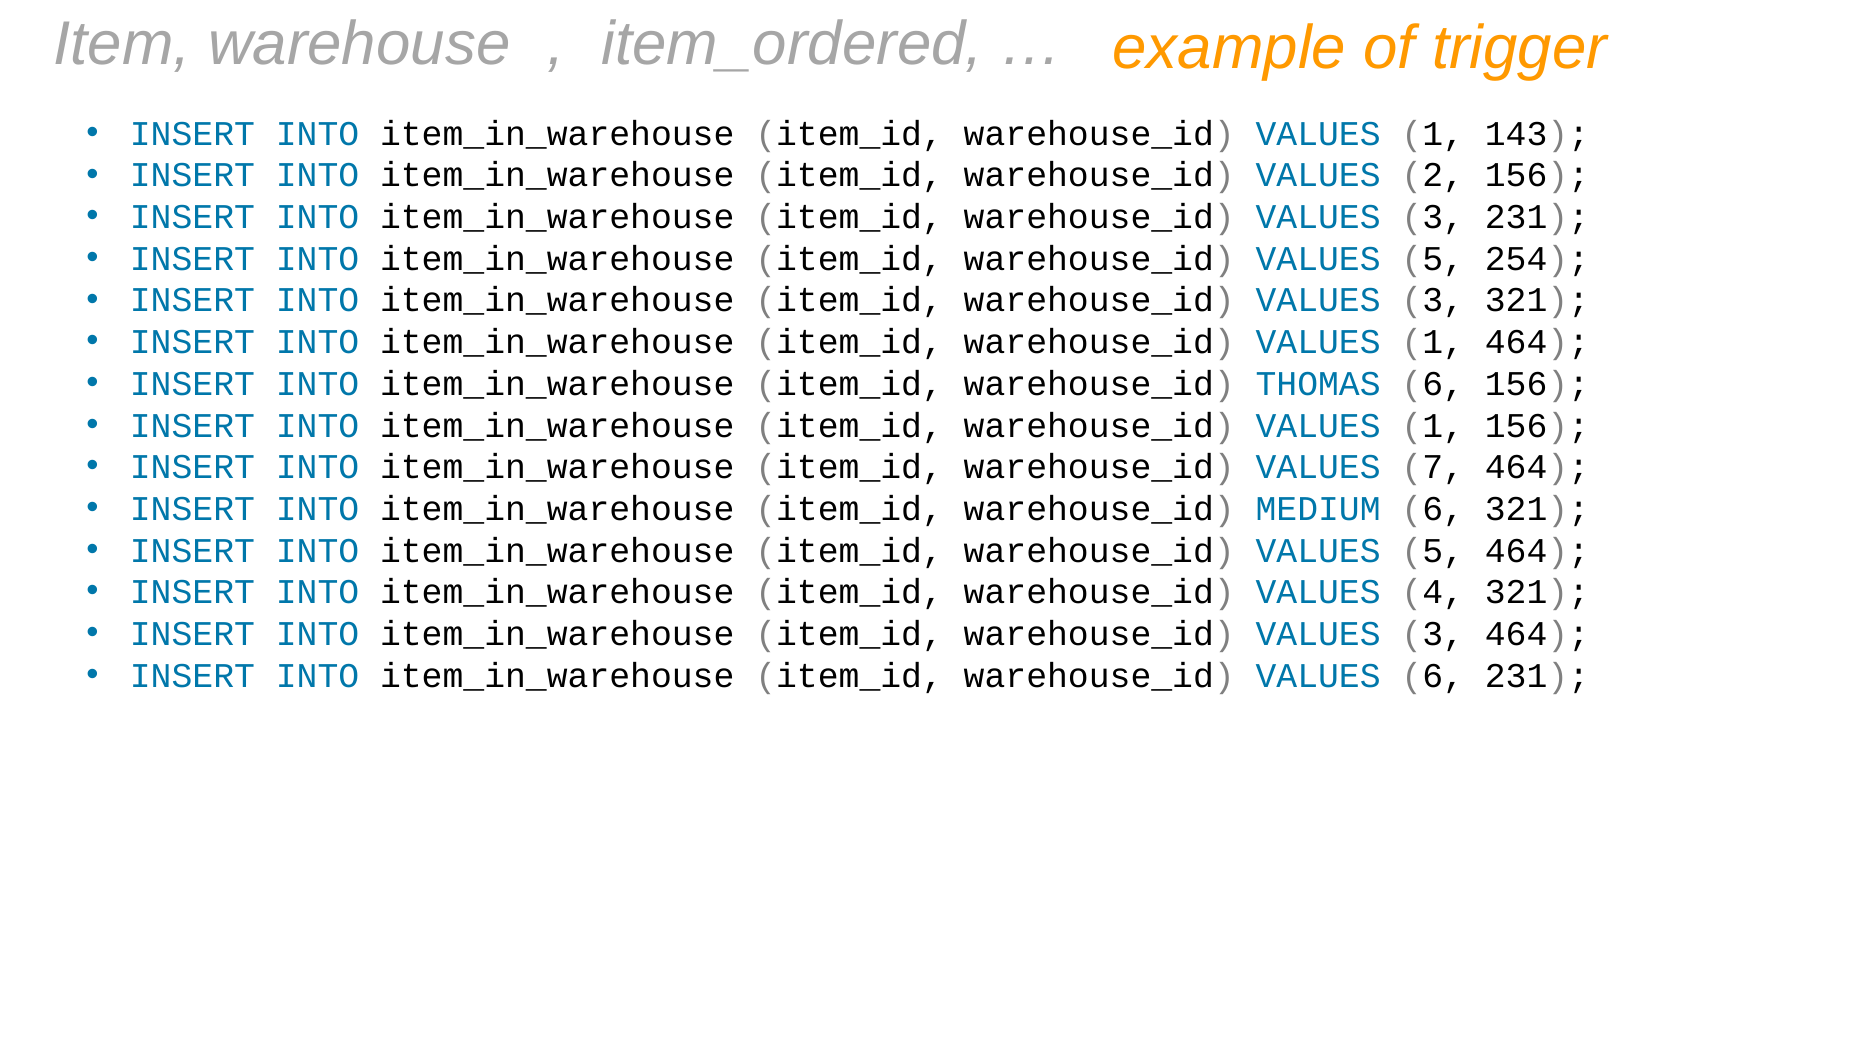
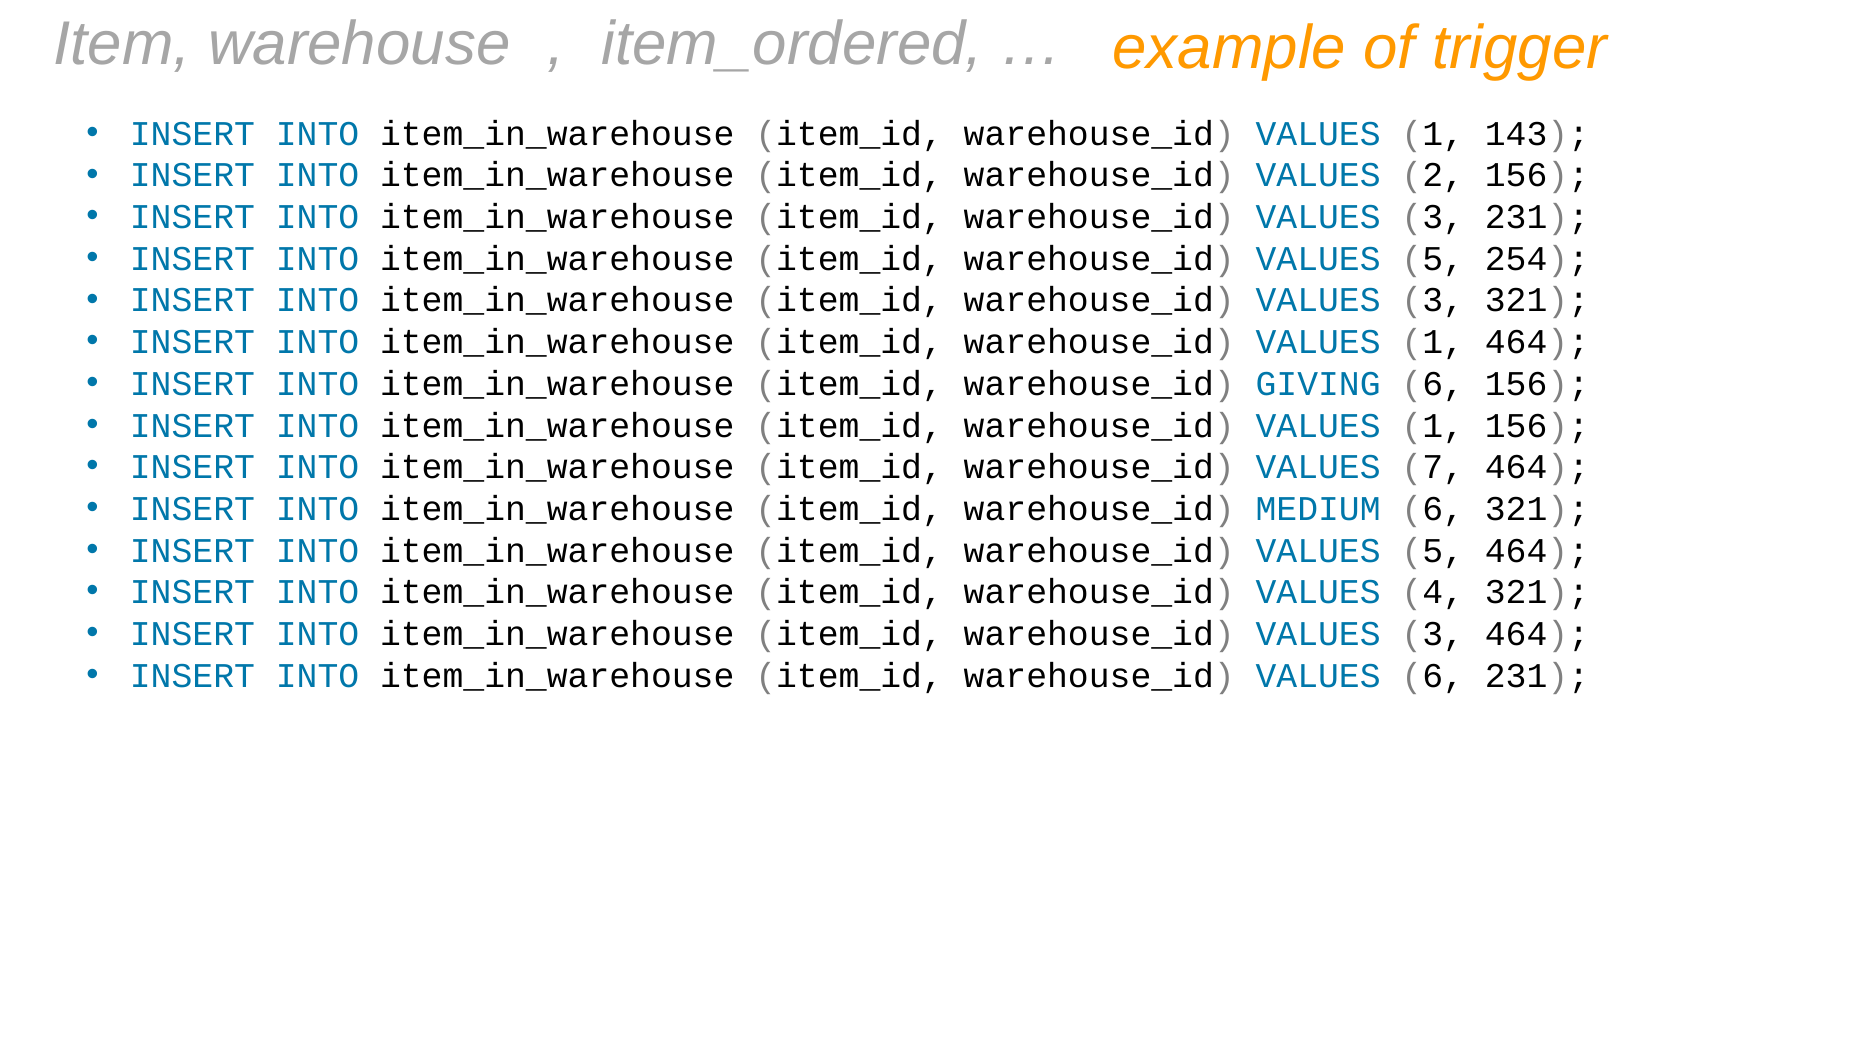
THOMAS: THOMAS -> GIVING (1318, 384)
